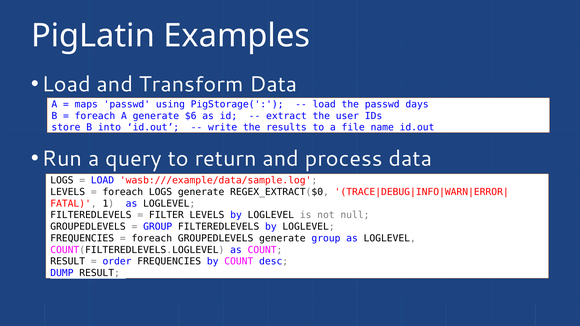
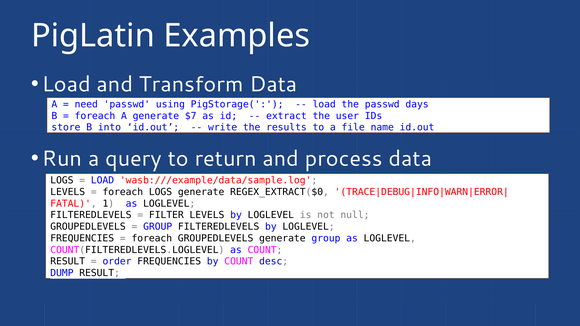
maps: maps -> need (86, 104)
$6: $6 -> $7 (191, 116)
